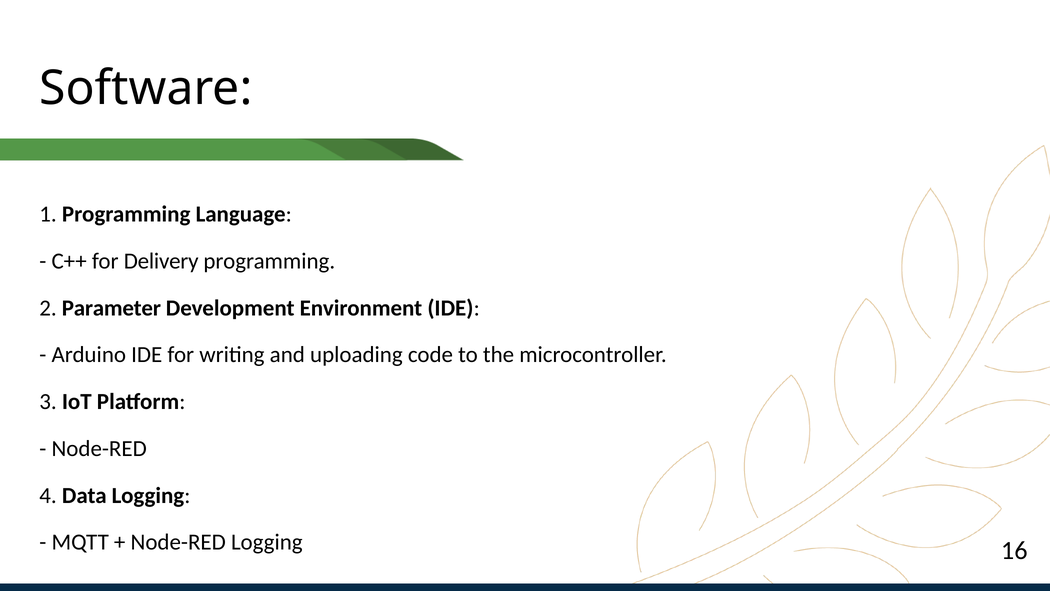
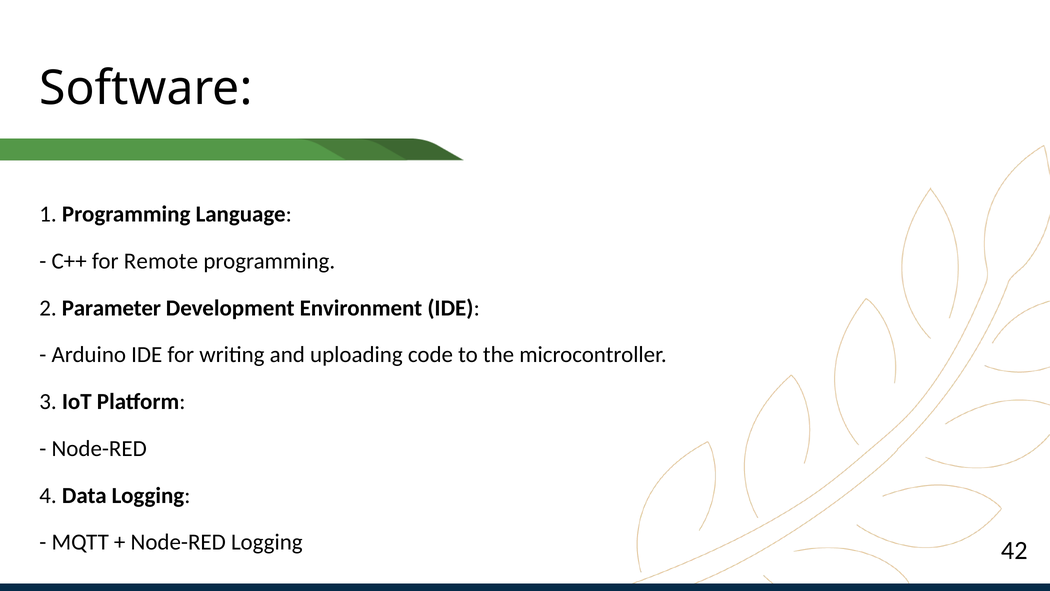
Delivery: Delivery -> Remote (161, 261)
16: 16 -> 42 (1014, 550)
